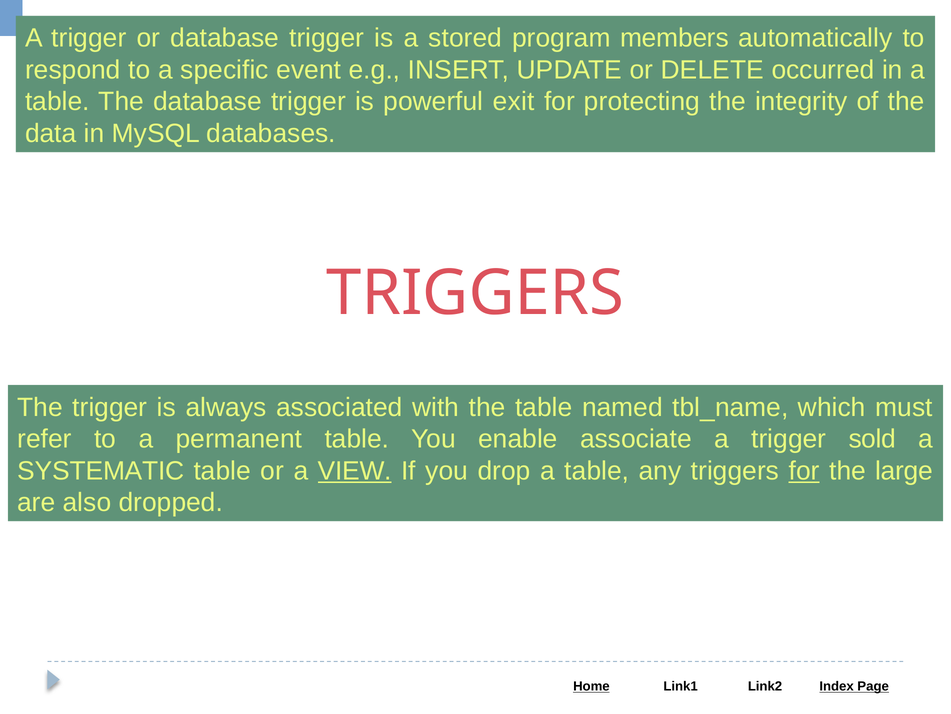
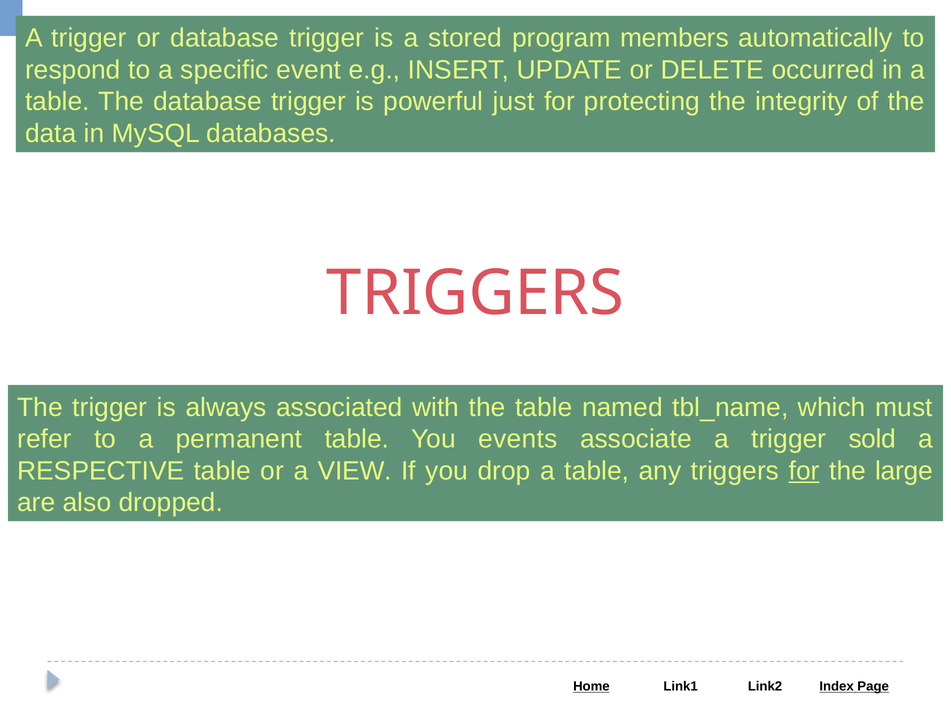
exit: exit -> just (514, 102)
enable: enable -> events (518, 439)
SYSTEMATIC: SYSTEMATIC -> RESPECTIVE (101, 470)
VIEW underline: present -> none (355, 470)
